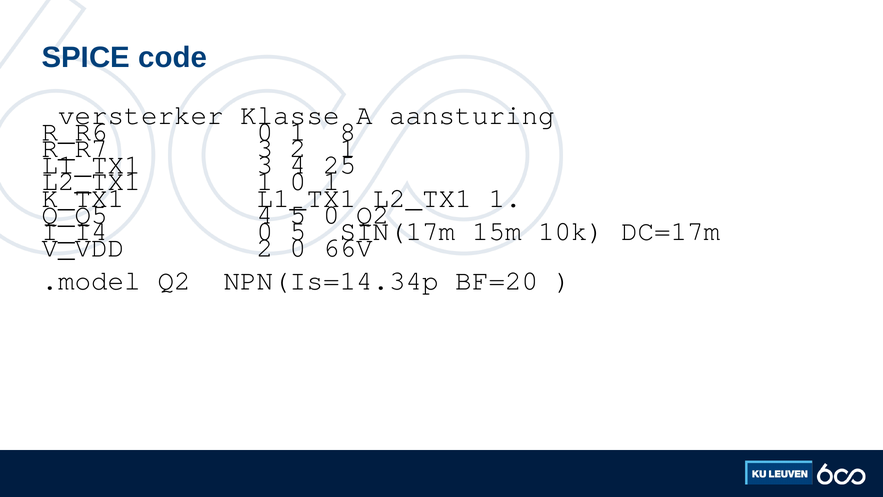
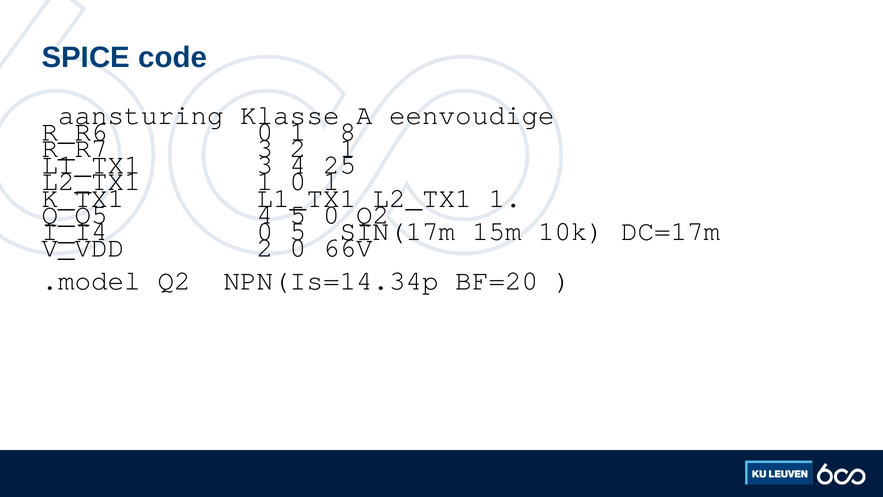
versterker: versterker -> aansturing (141, 115)
aansturing: aansturing -> eenvoudige (472, 115)
